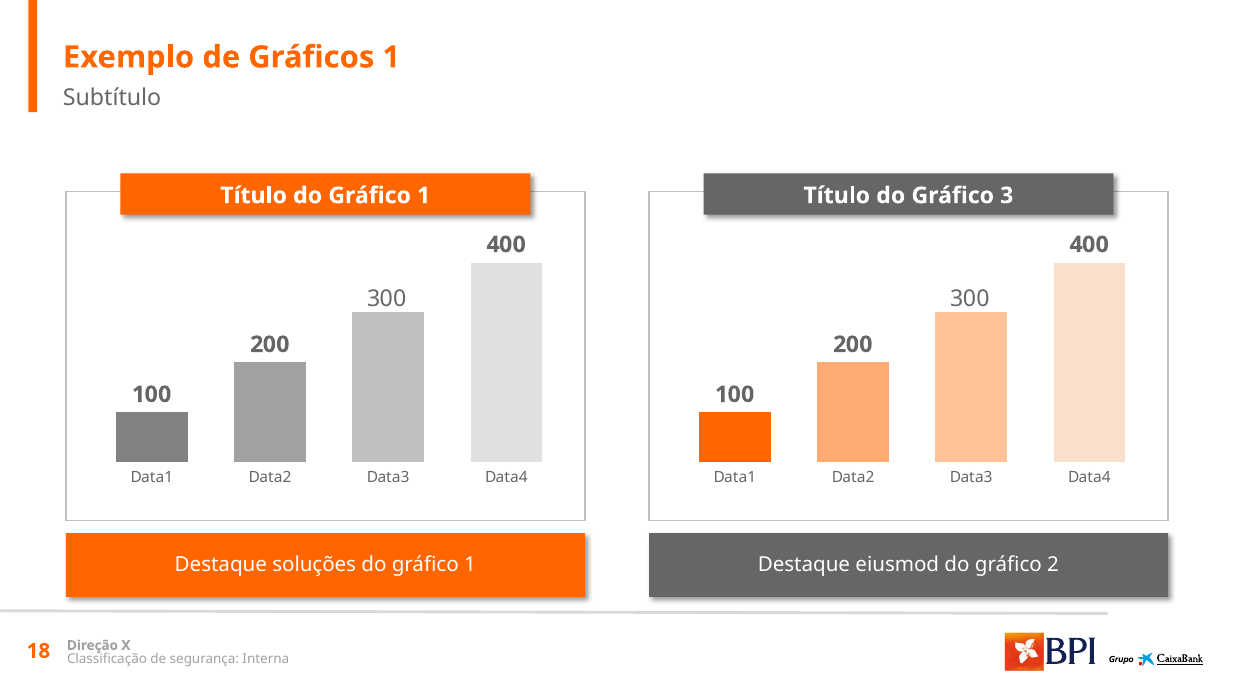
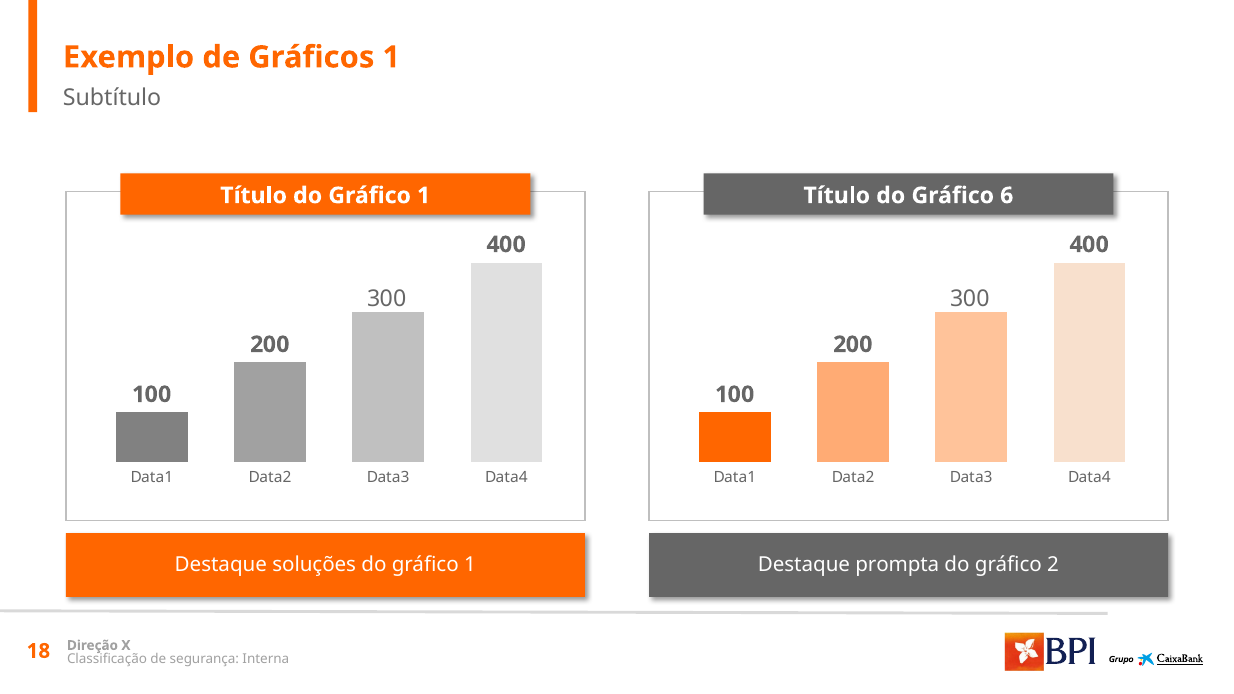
3: 3 -> 6 (1007, 196)
eiusmod: eiusmod -> prompta (897, 565)
